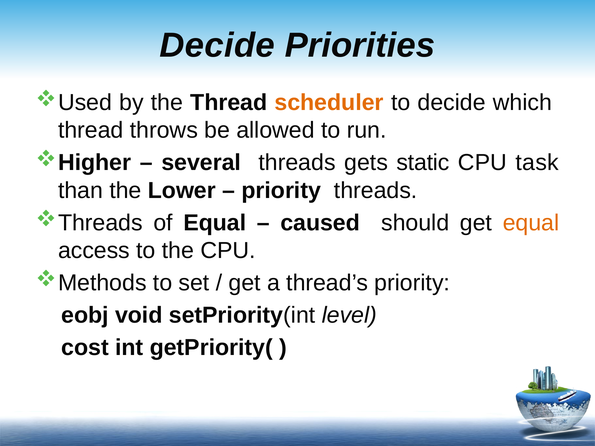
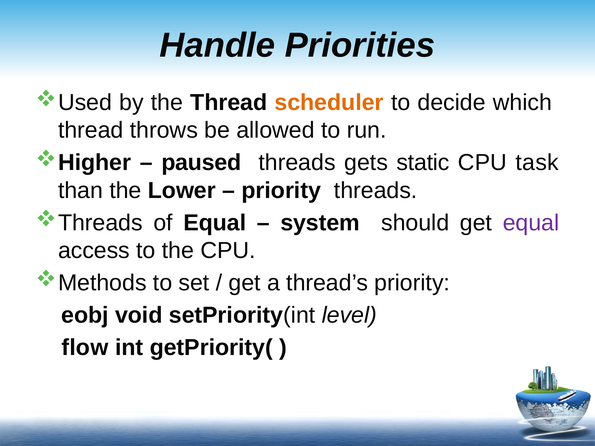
Decide: Decide -> Handle (217, 46)
several: several -> paused (201, 163)
caused: caused -> system (320, 223)
equal colour: orange -> purple (531, 223)
cost: cost -> flow (85, 348)
